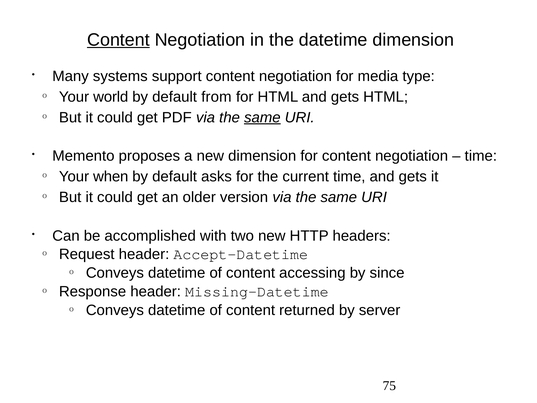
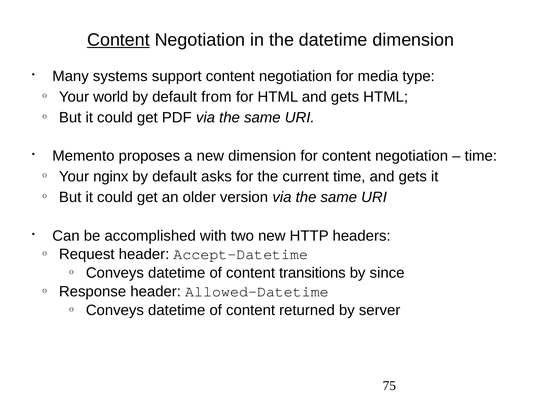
same underline: present -> none (262, 117)
when: when -> nginx (111, 177)
accessing: accessing -> transitions (312, 273)
Missing-Datetime: Missing-Datetime -> Allowed-Datetime (257, 291)
